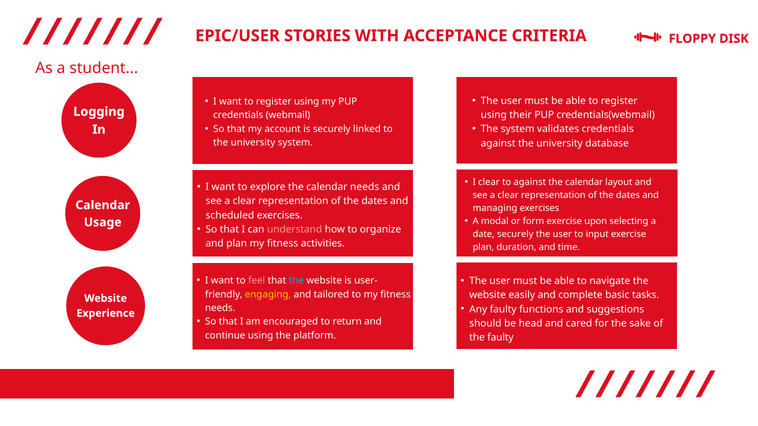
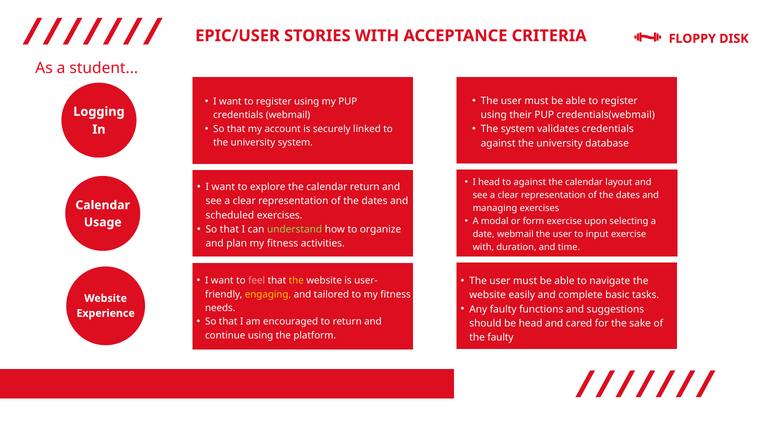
I clear: clear -> head (489, 182)
calendar needs: needs -> return (365, 187)
understand colour: pink -> light green (295, 230)
date securely: securely -> webmail (515, 234)
plan: plan -> with (483, 247)
the colour: light blue -> yellow (296, 281)
